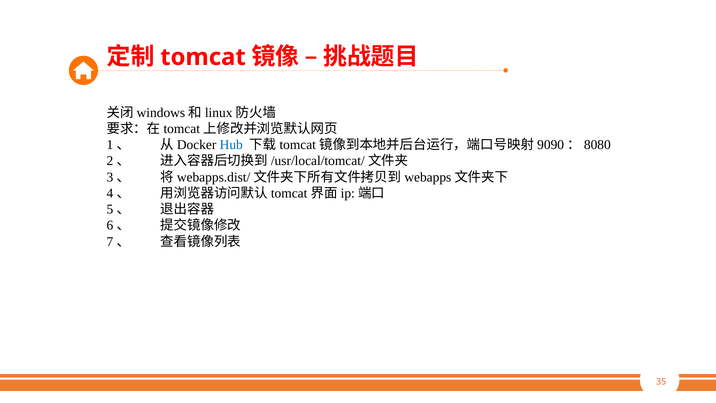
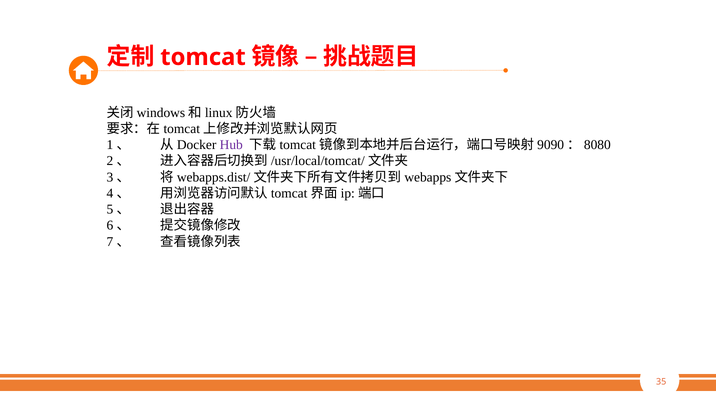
Hub colour: blue -> purple (231, 145)
